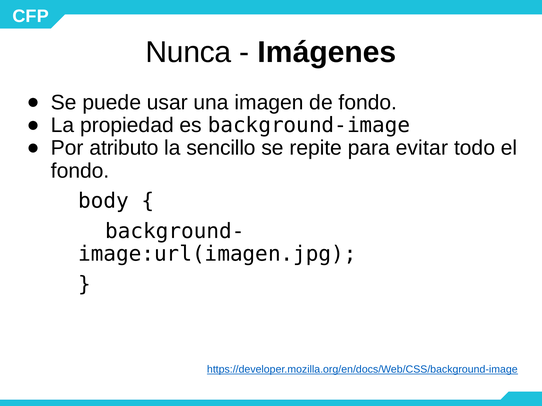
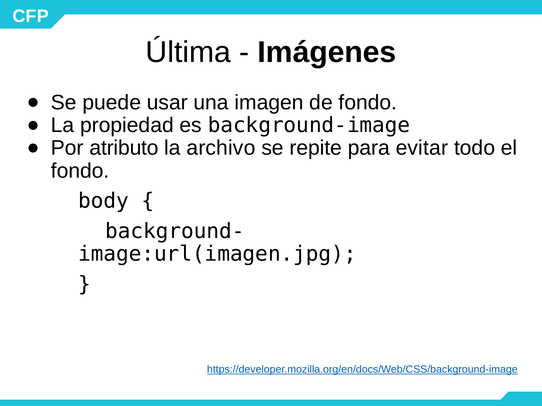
Nunca: Nunca -> Última (188, 52)
sencillo: sencillo -> archivo (221, 148)
